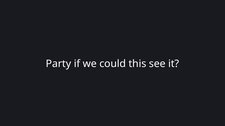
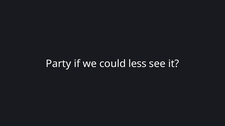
this: this -> less (137, 64)
